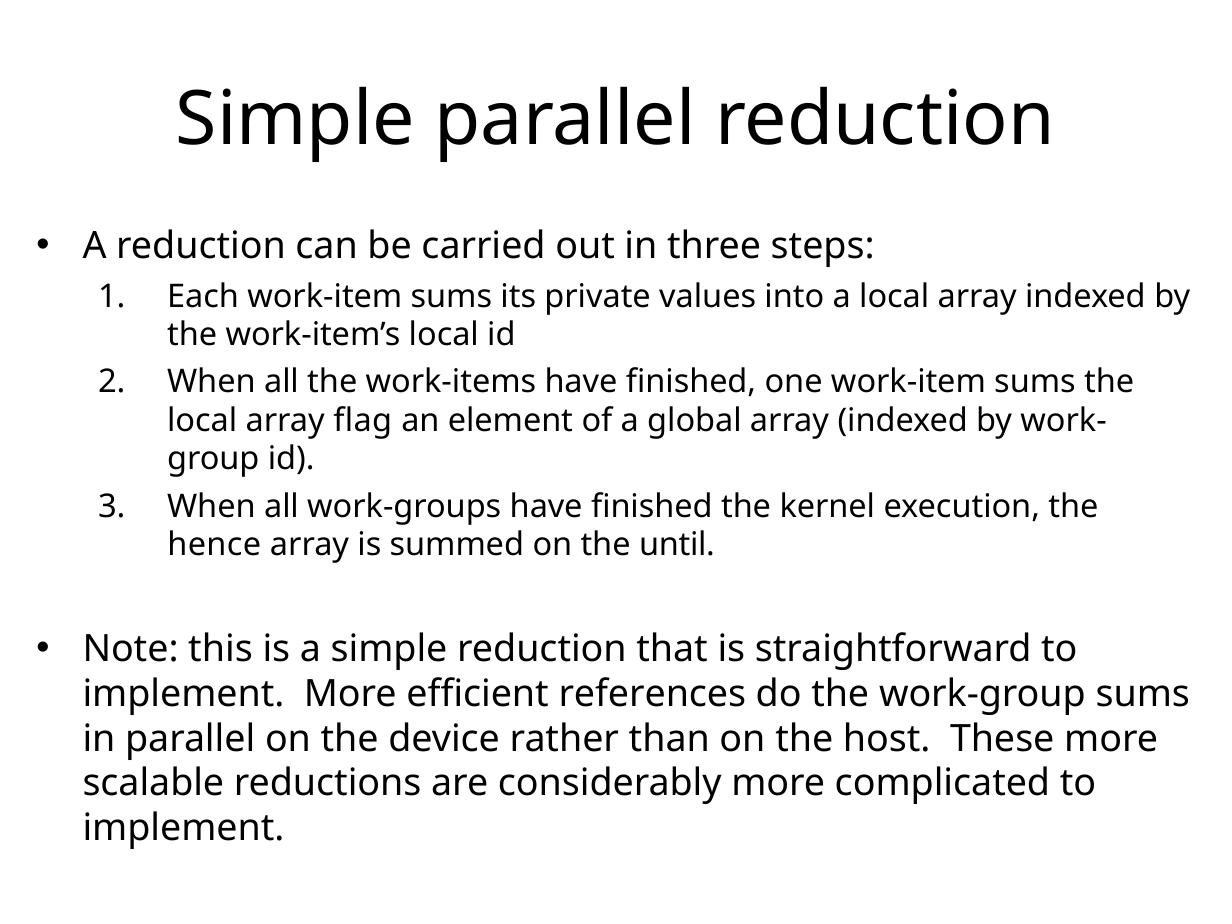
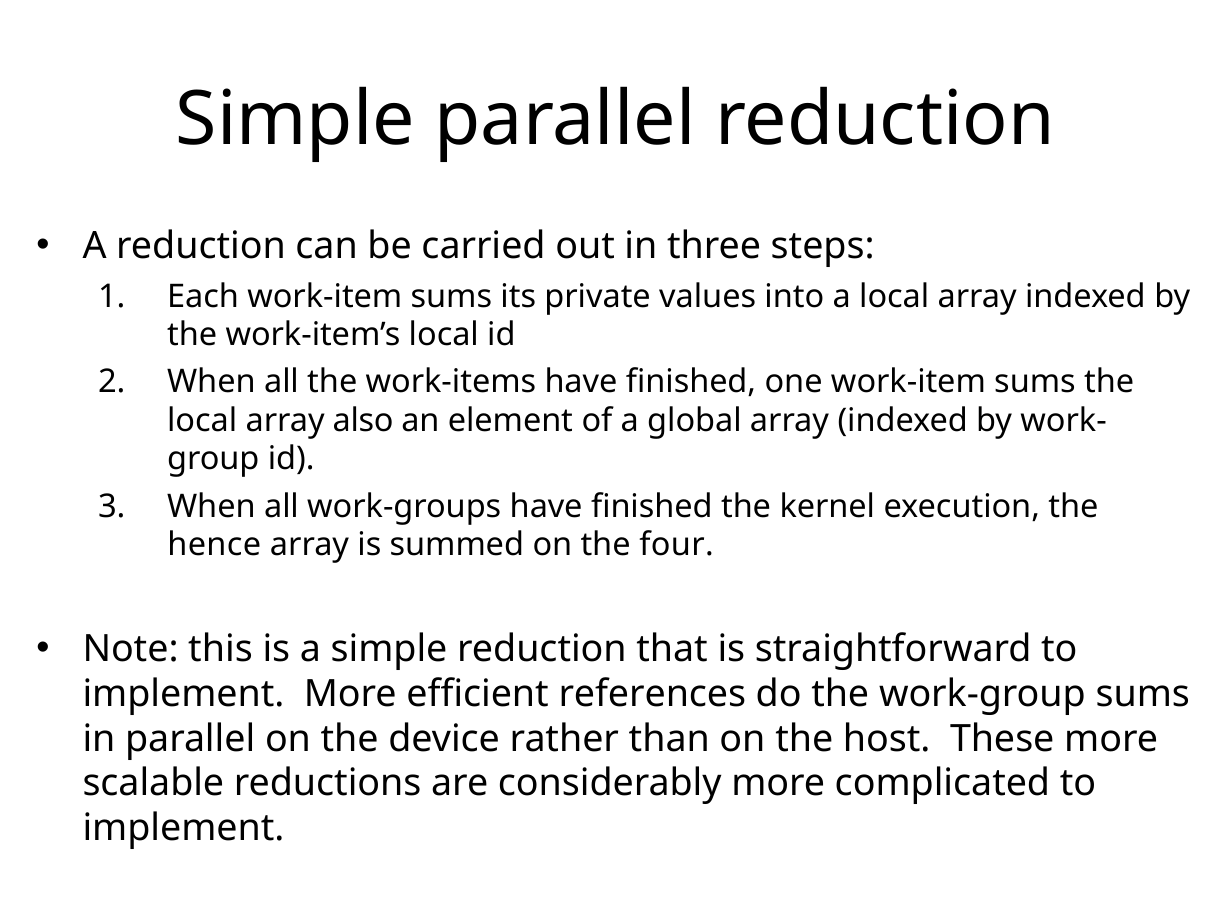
flag: flag -> also (363, 421)
until: until -> four (677, 545)
